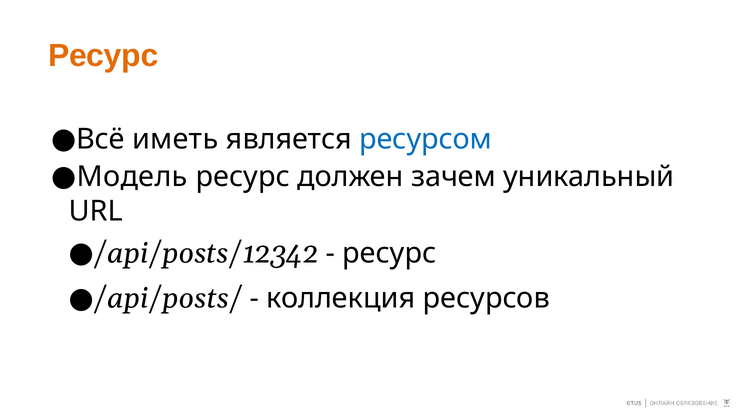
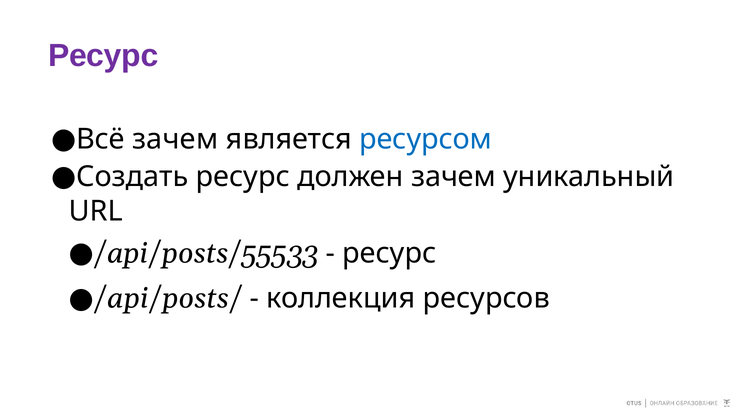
Ресурс colour: orange -> purple (103, 56)
Всё иметь: иметь -> зачем (175, 139)
Модель: Модель -> Создать (132, 176)
/api/posts/12342: /api/posts/12342 -> /api/posts/55533 (206, 253)
